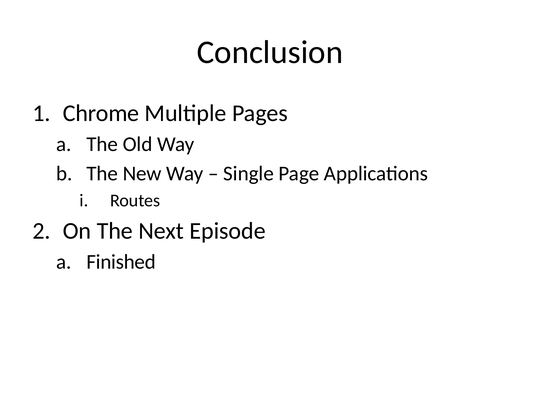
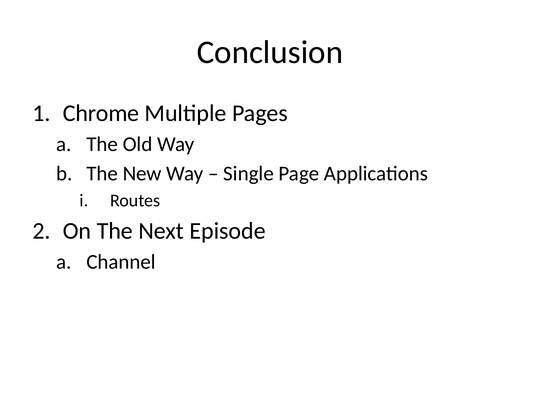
Finished: Finished -> Channel (121, 262)
